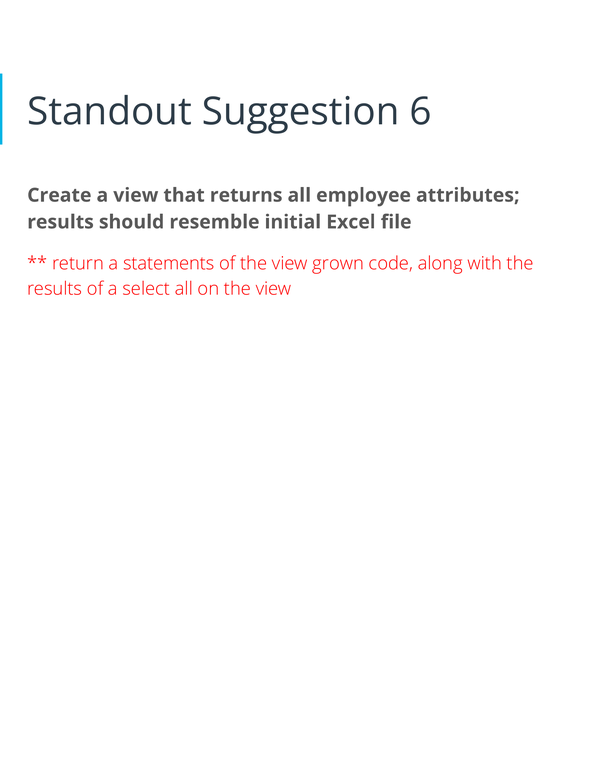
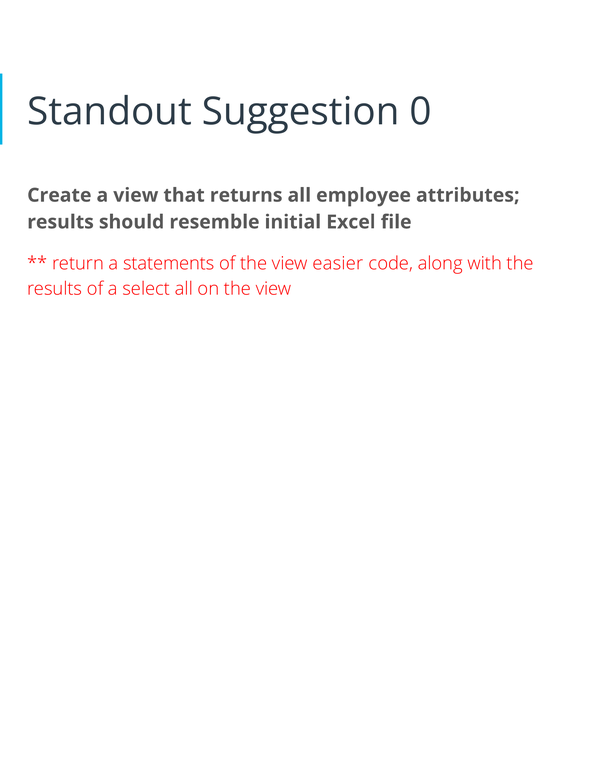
6: 6 -> 0 (421, 112)
grown: grown -> easier (338, 264)
